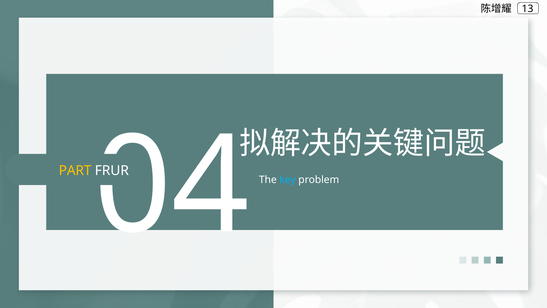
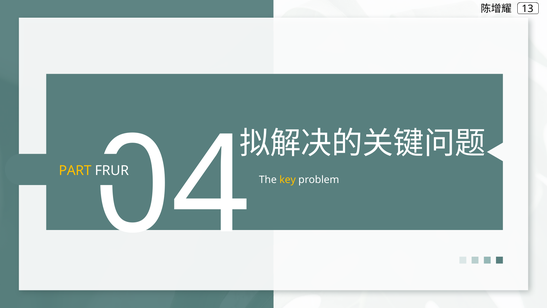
key colour: light blue -> yellow (288, 180)
